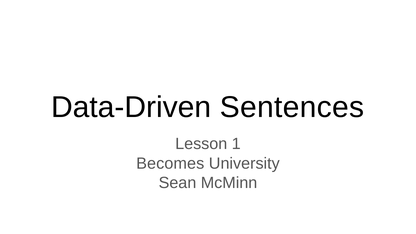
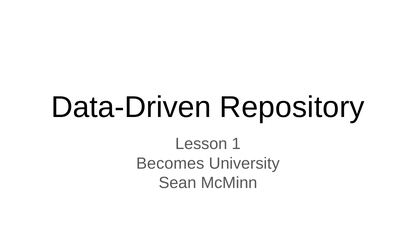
Sentences: Sentences -> Repository (292, 107)
